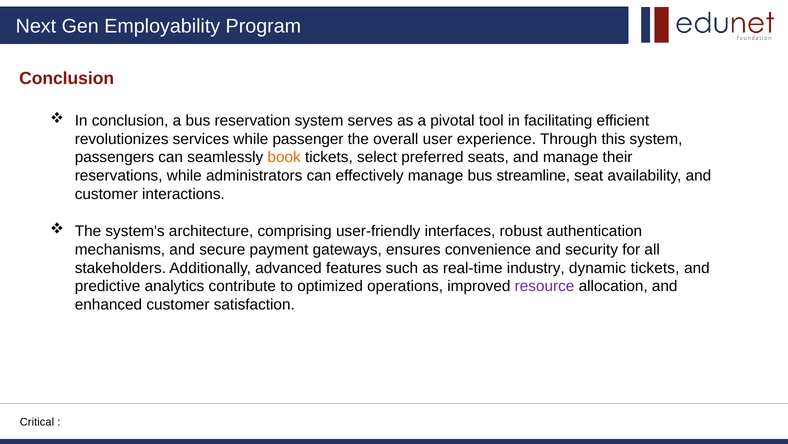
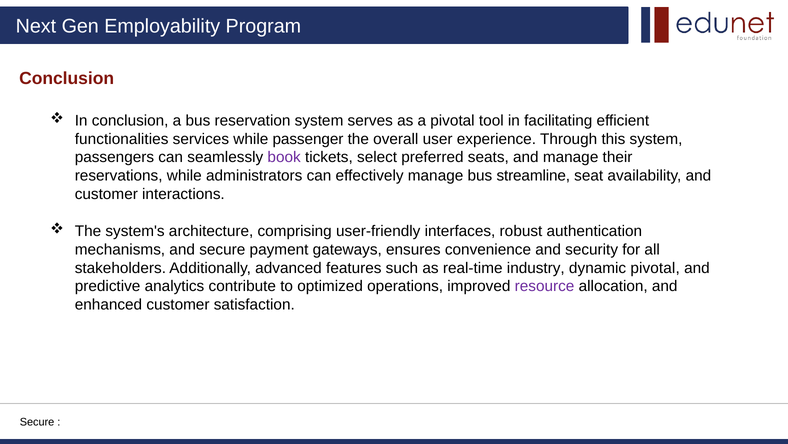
revolutionizes: revolutionizes -> functionalities (122, 139)
book colour: orange -> purple (284, 157)
dynamic tickets: tickets -> pivotal (655, 268)
Critical: Critical -> Secure (37, 421)
